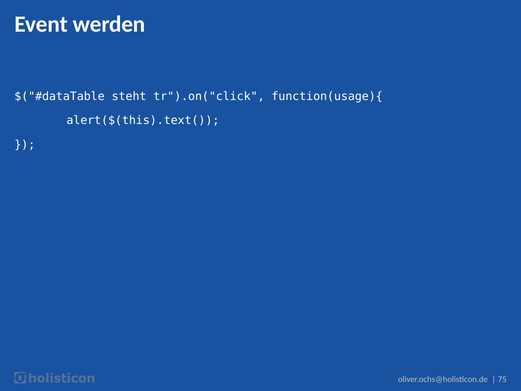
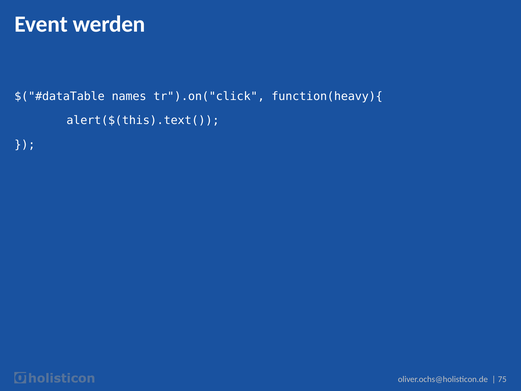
steht: steht -> names (129, 96)
function(usage){: function(usage){ -> function(heavy){ (327, 96)
